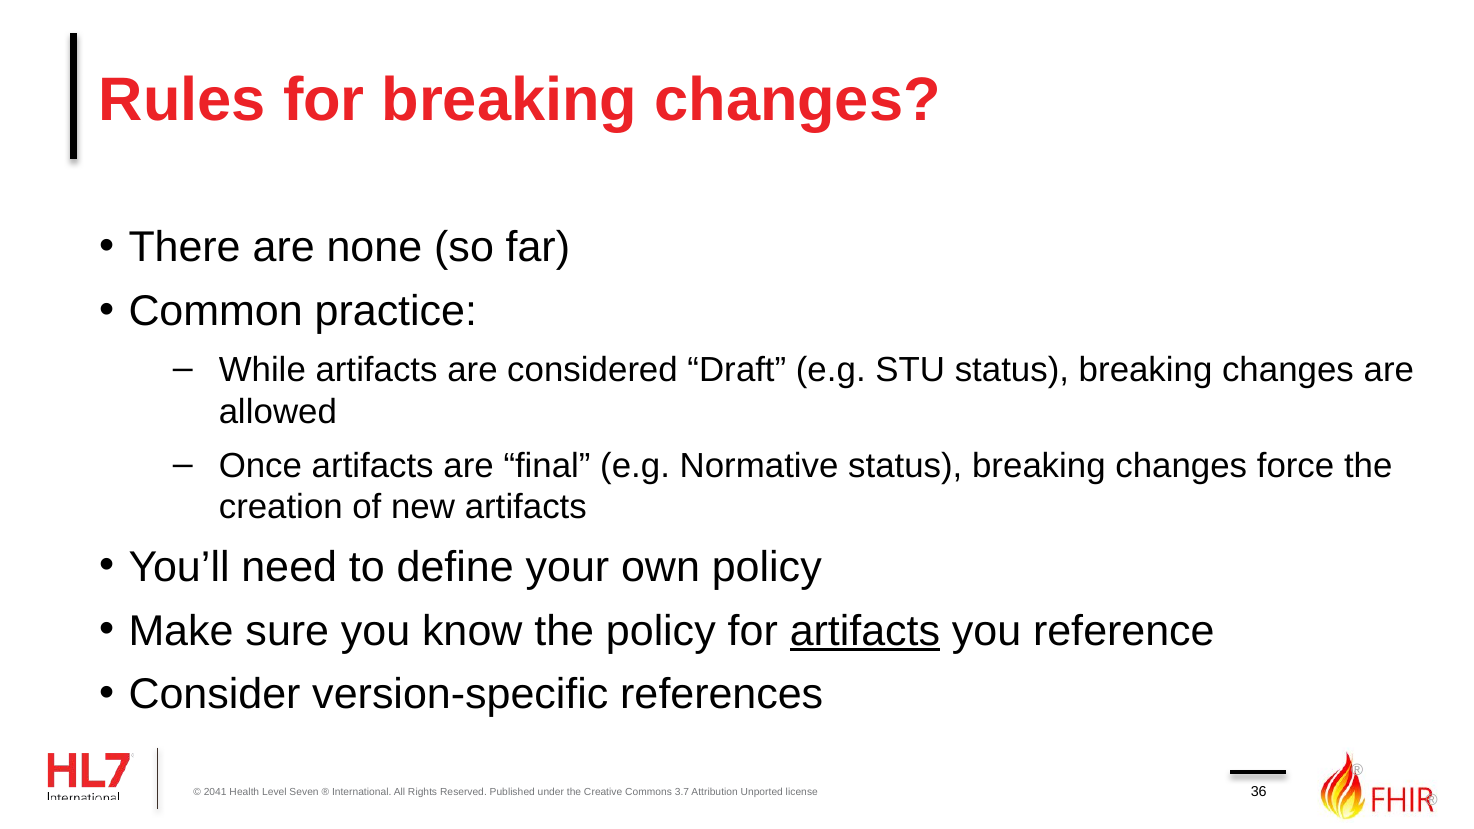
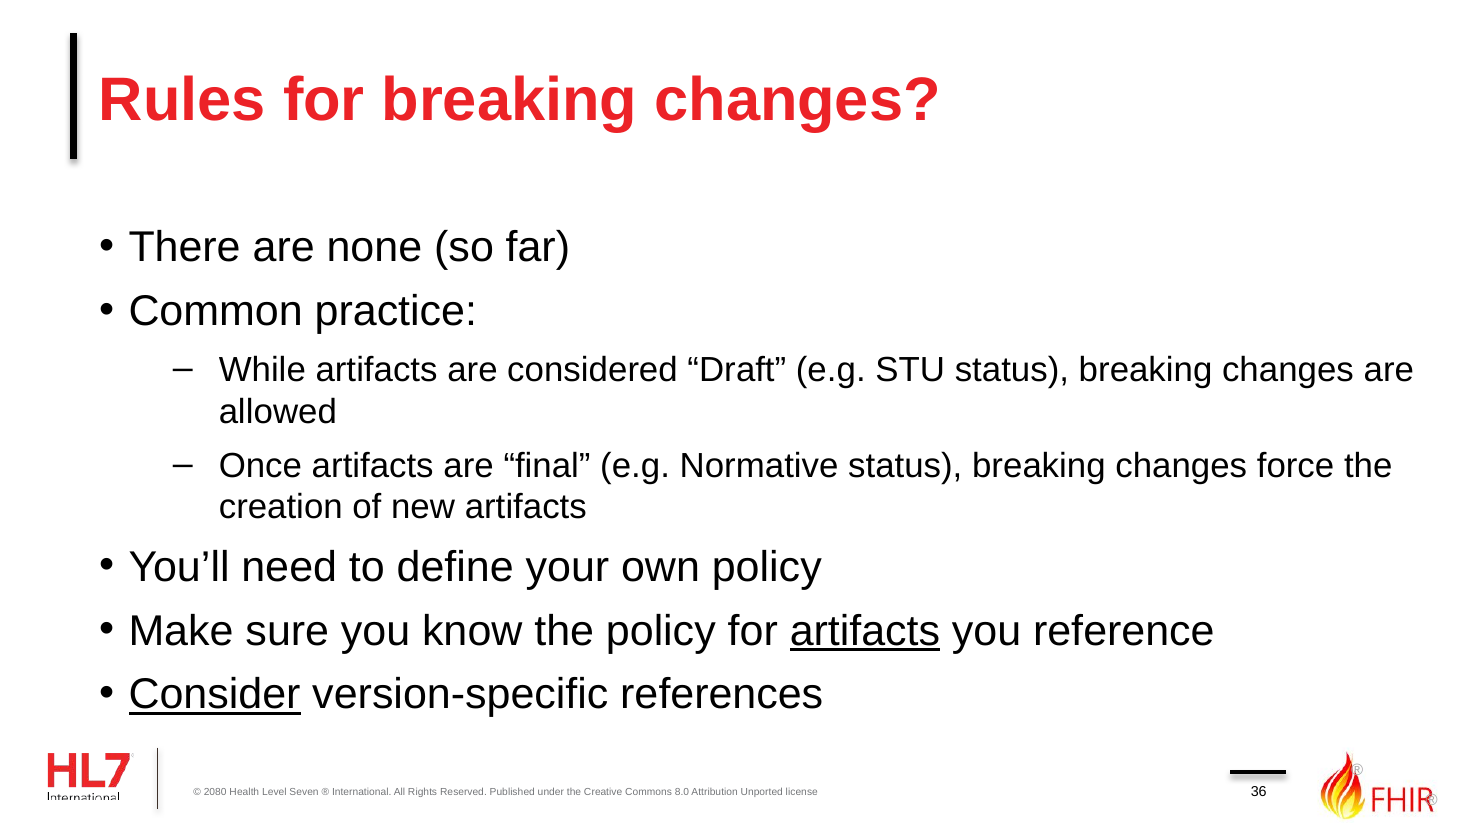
Consider underline: none -> present (215, 695)
2041: 2041 -> 2080 (215, 793)
3.7: 3.7 -> 8.0 (682, 793)
